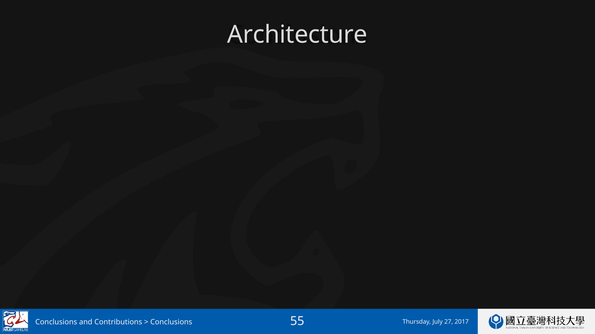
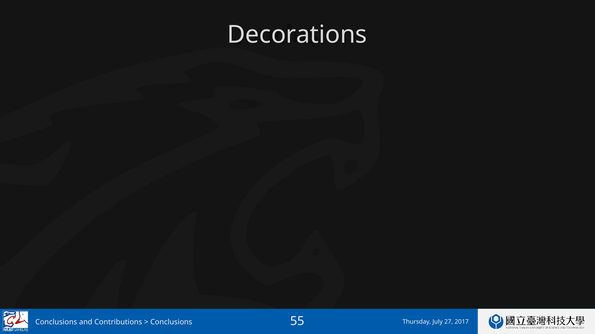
Architecture: Architecture -> Decorations (297, 35)
